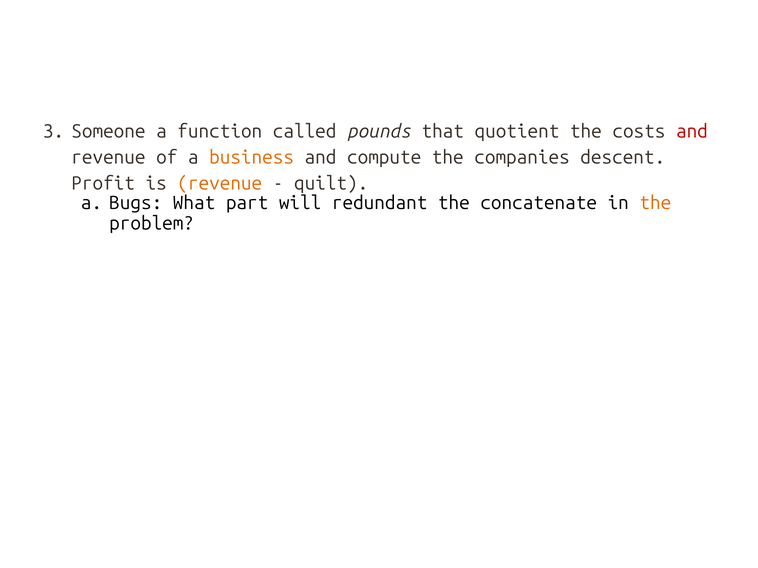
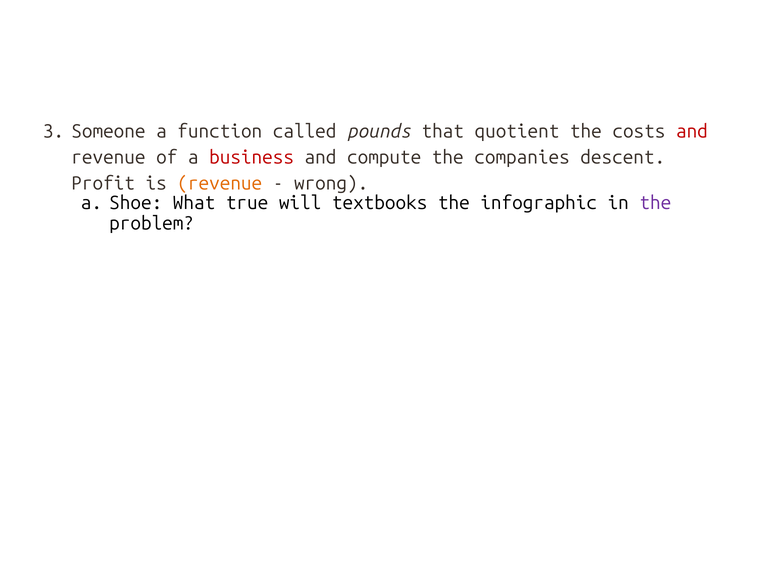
business colour: orange -> red (252, 158)
quilt: quilt -> wrong (331, 184)
Bugs: Bugs -> Shoe (136, 203)
part: part -> true (247, 203)
redundant: redundant -> textbooks (380, 203)
concatenate: concatenate -> infographic (539, 203)
the colour: orange -> purple (655, 203)
